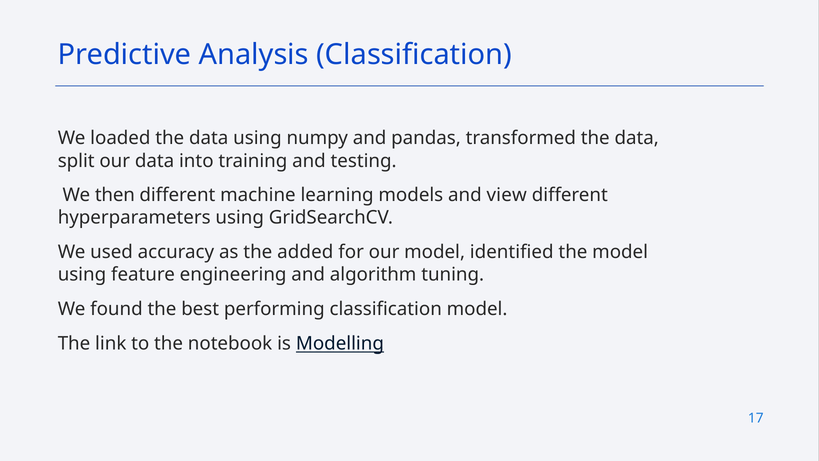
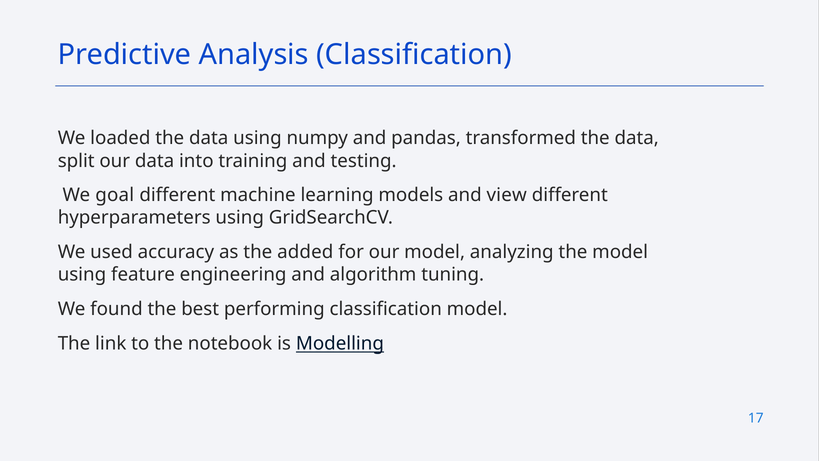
then: then -> goal (115, 195)
identified: identified -> analyzing (512, 252)
